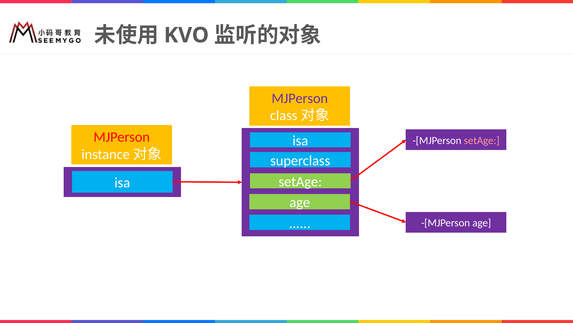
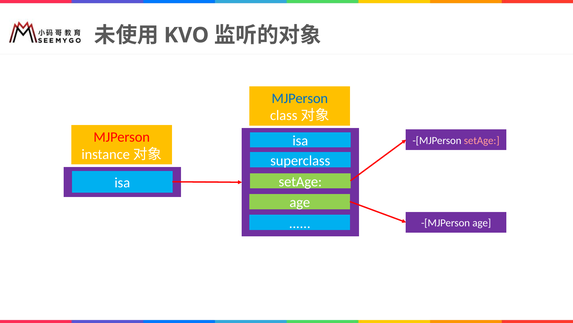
MJPerson colour: purple -> blue (300, 98)
